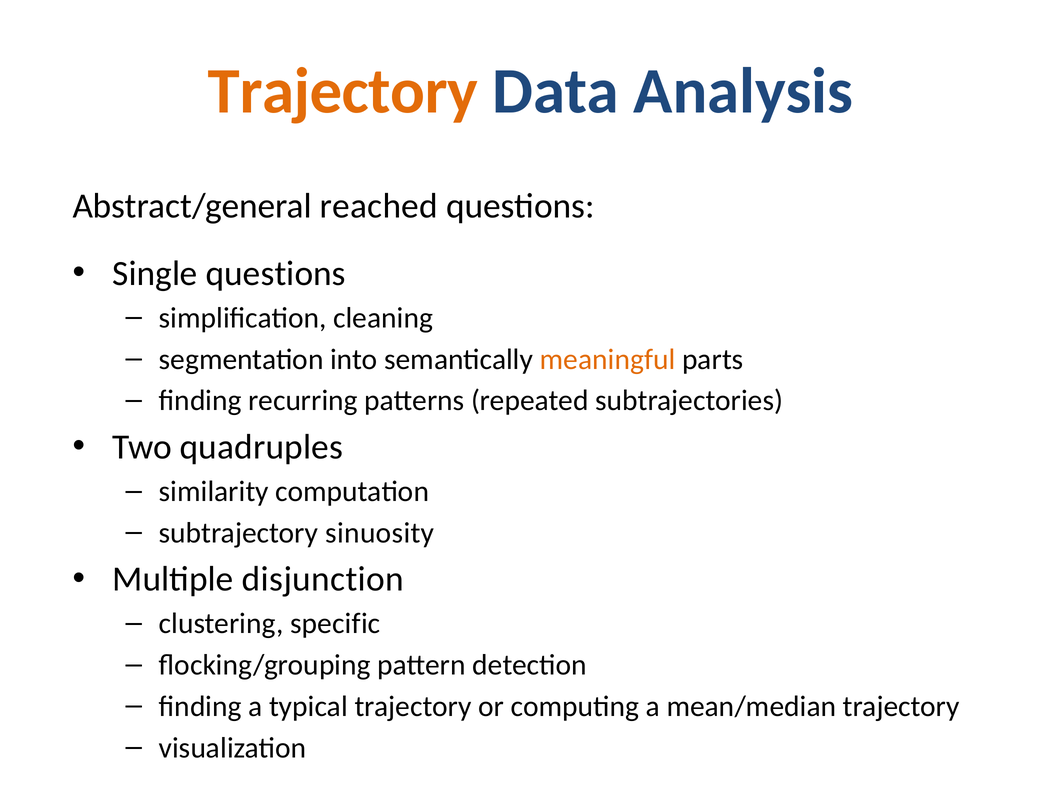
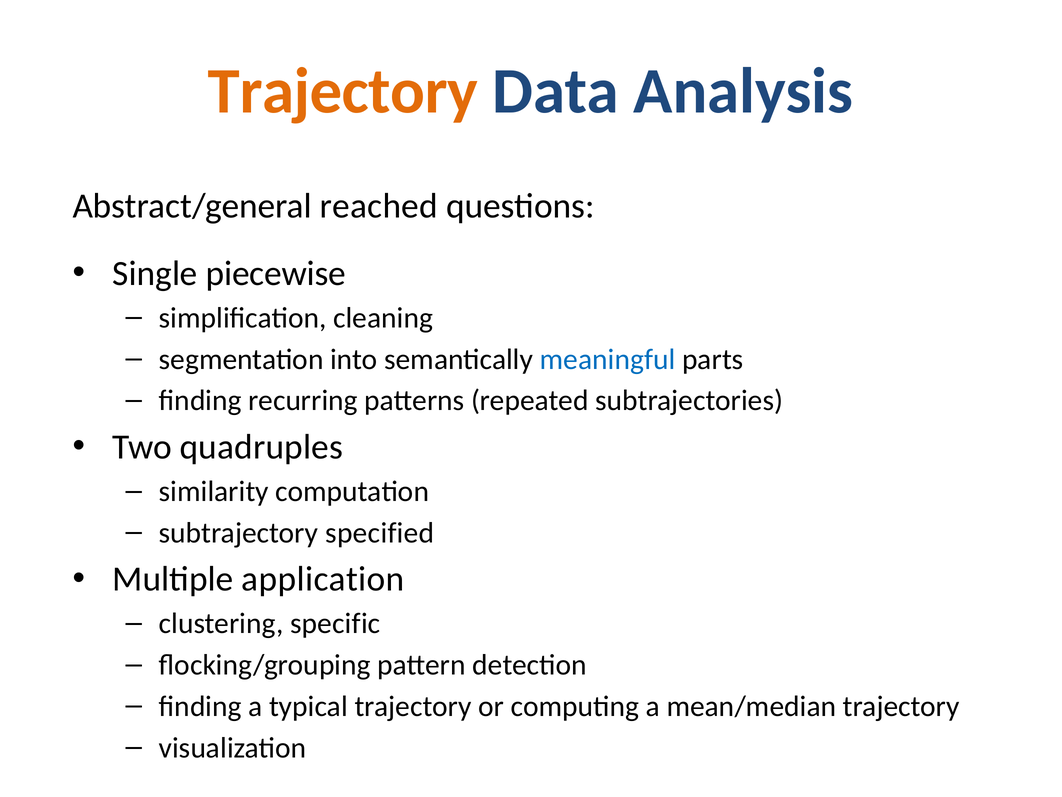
Single questions: questions -> piecewise (276, 273)
meaningful colour: orange -> blue (608, 359)
sinuosity: sinuosity -> specified (380, 533)
disjunction: disjunction -> application (323, 579)
